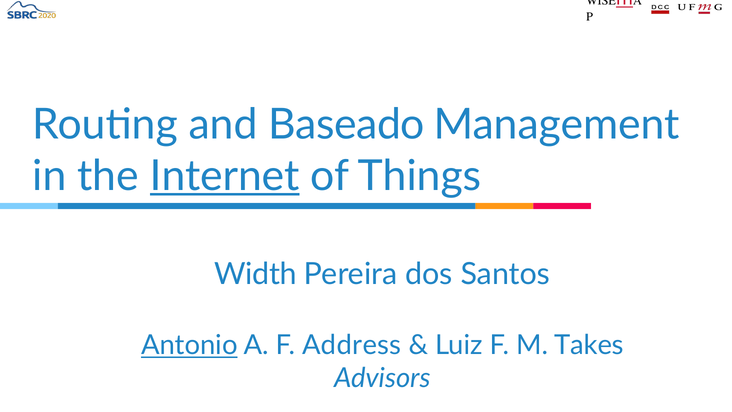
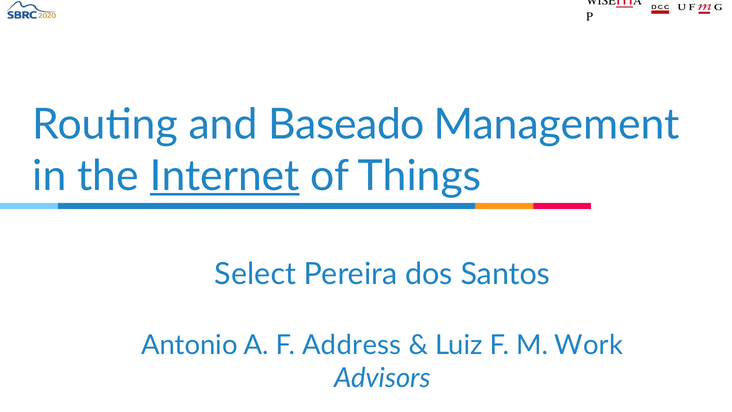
Width: Width -> Select (255, 274)
Antonio underline: present -> none (189, 345)
Takes: Takes -> Work (589, 345)
